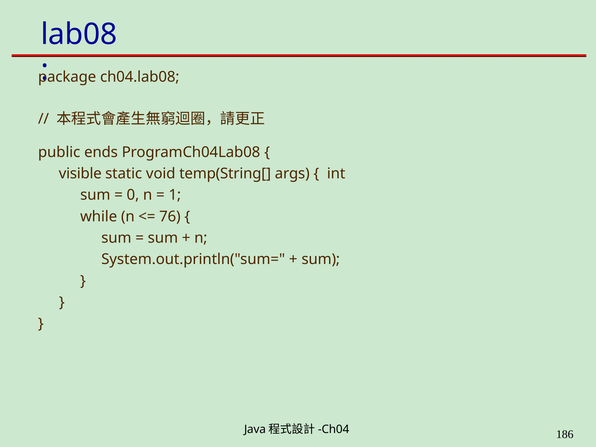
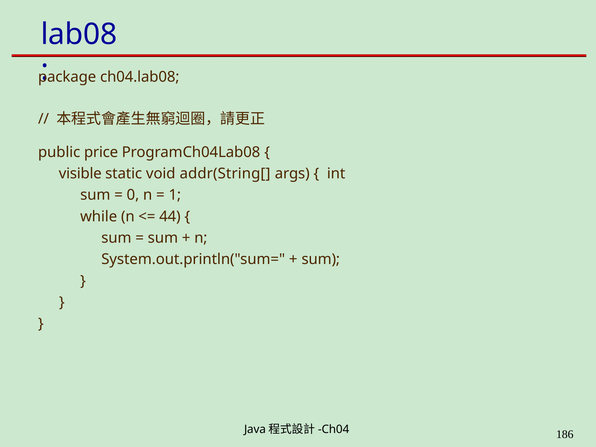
ends: ends -> price (101, 152)
temp(String[: temp(String[ -> addr(String[ (225, 174)
76: 76 -> 44 (170, 216)
